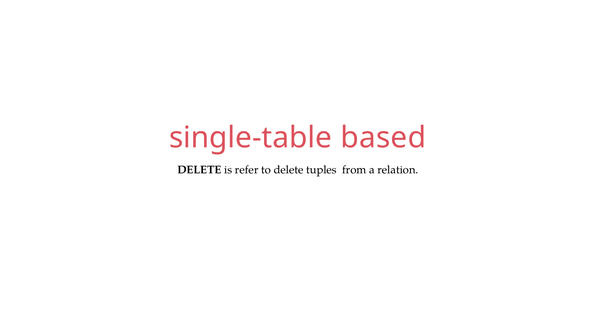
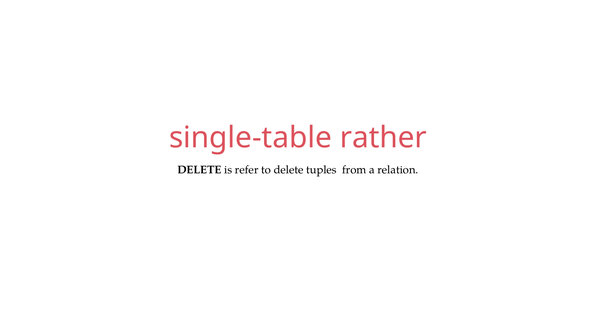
based: based -> rather (383, 138)
